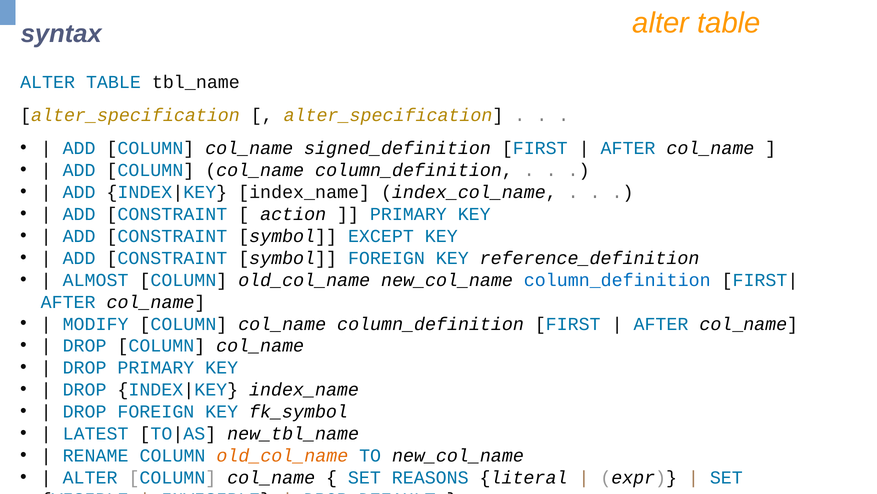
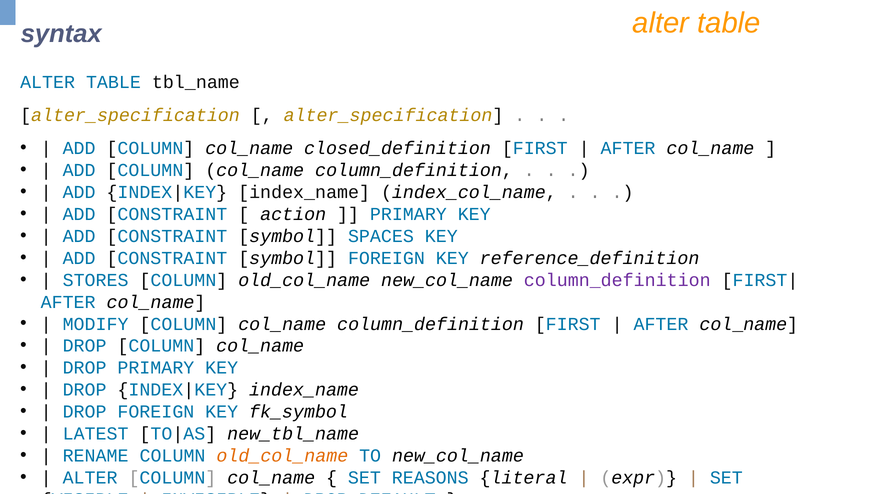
signed_definition: signed_definition -> closed_definition (398, 148)
EXCEPT: EXCEPT -> SPACES (381, 236)
ALMOST: ALMOST -> STORES (96, 280)
column_definition colour: blue -> purple (617, 280)
